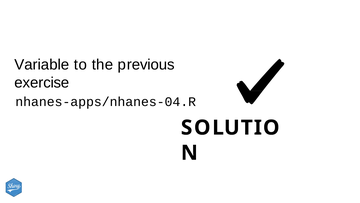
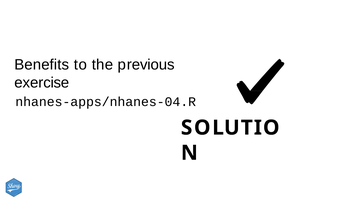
Variable: Variable -> Benefits (42, 64)
